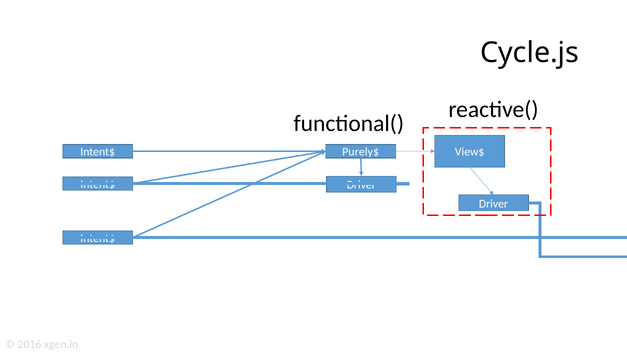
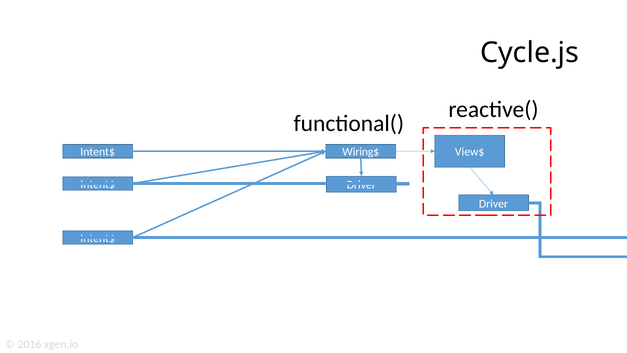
Purely$: Purely$ -> Wiring$ (361, 152)
